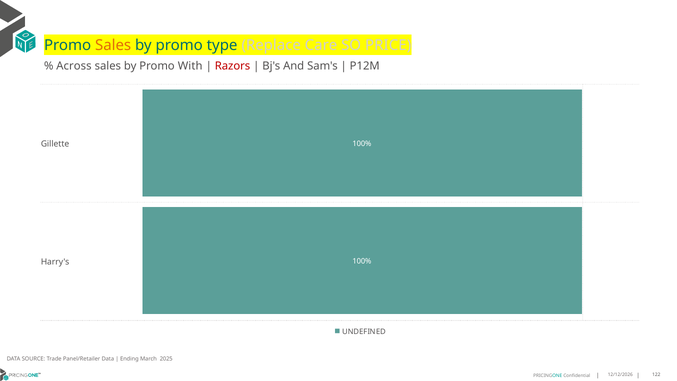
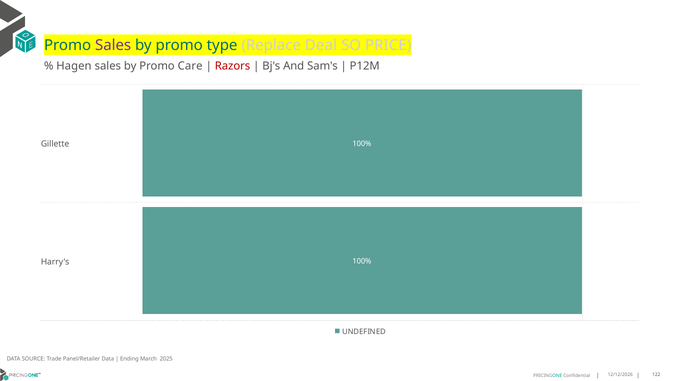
Sales colour: orange -> purple (113, 45)
Care: Care -> Deal (321, 45)
Across: Across -> Hagen (74, 66)
With: With -> Care (190, 66)
